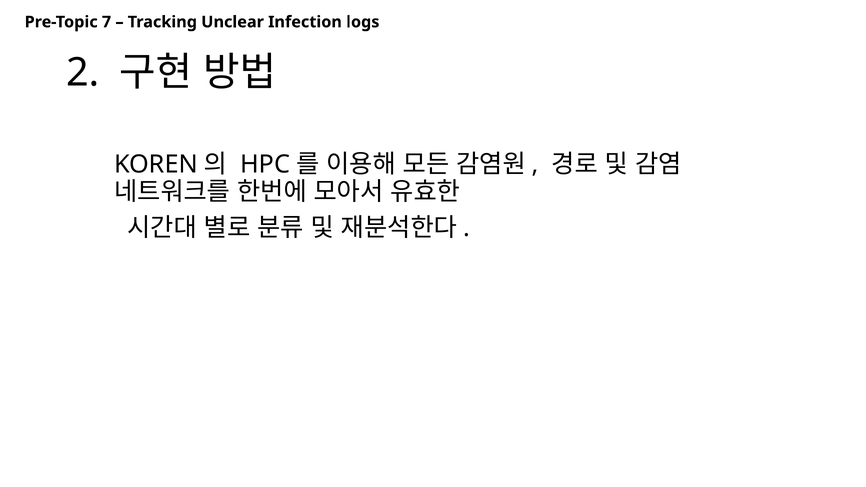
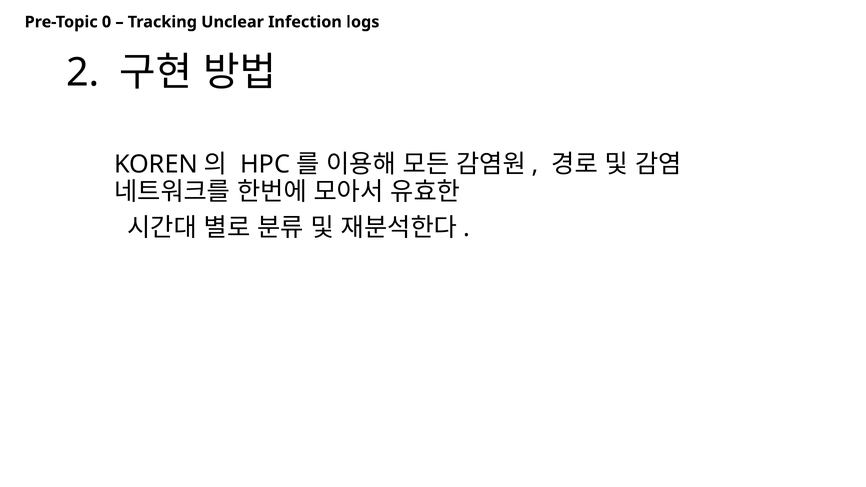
7: 7 -> 0 (107, 22)
